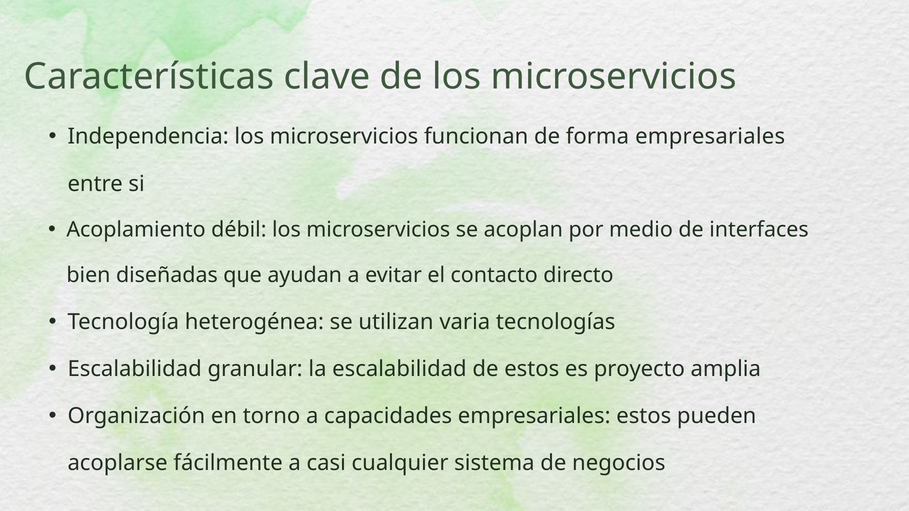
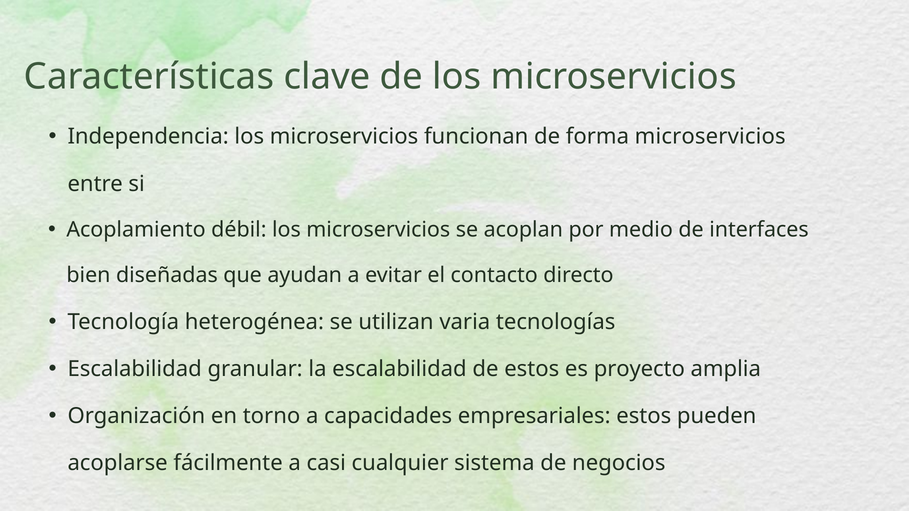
forma empresariales: empresariales -> microservicios (710, 137)
